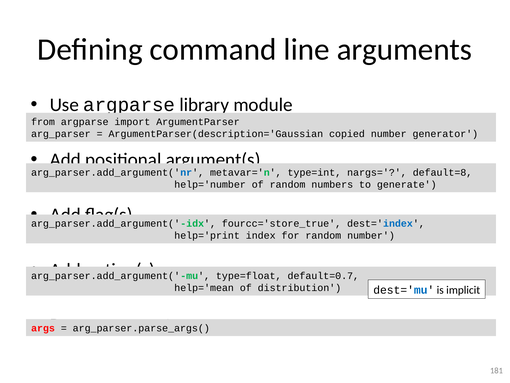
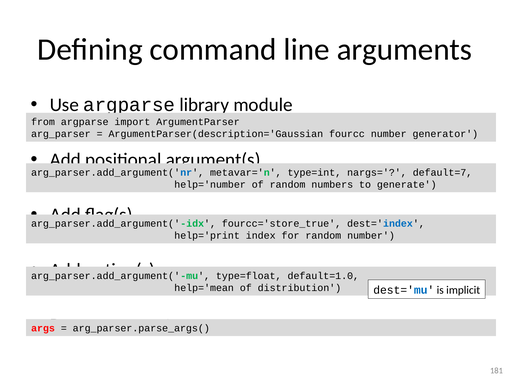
copied: copied -> fourcc (347, 134)
default=8: default=8 -> default=7 (443, 172)
default=0.7: default=0.7 -> default=1.0 (323, 275)
